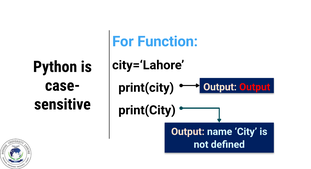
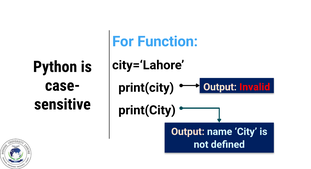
Output: Output -> Invalid (255, 87)
